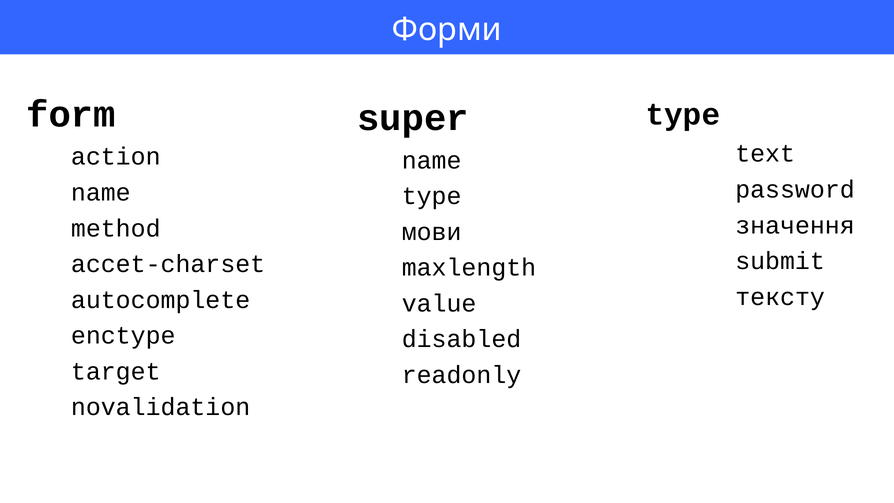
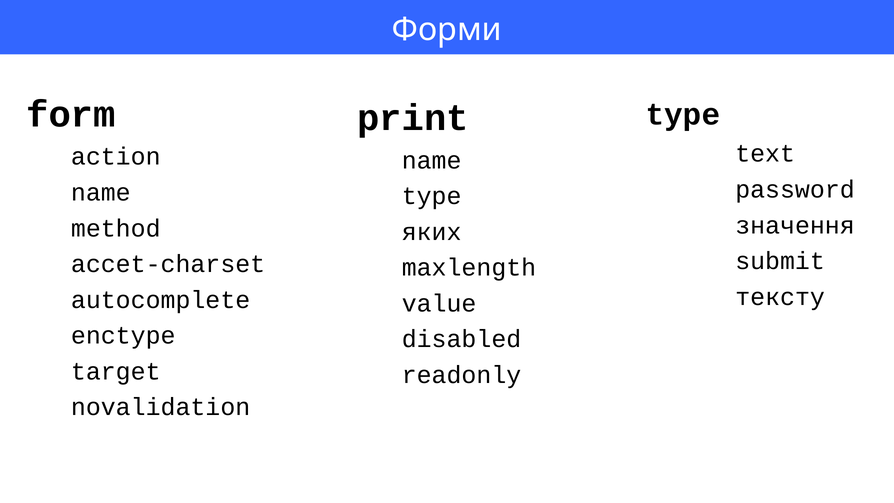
super: super -> print (413, 118)
мови: мови -> яких (432, 232)
